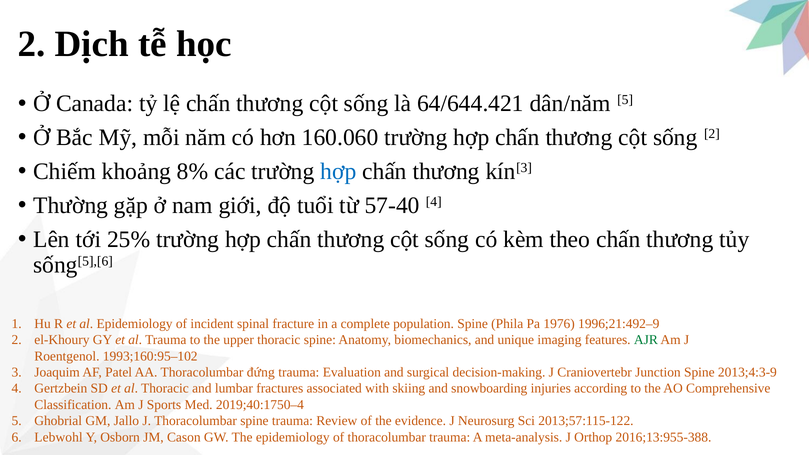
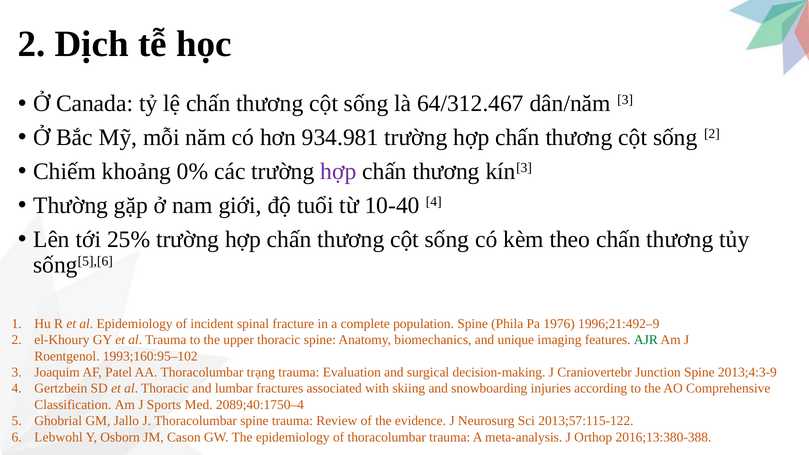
64/644.421: 64/644.421 -> 64/312.467 (470, 104)
dân/năm 5: 5 -> 3 (625, 100)
160.060: 160.060 -> 934.981 (340, 138)
8%: 8% -> 0% (193, 172)
hợp colour: blue -> purple (338, 172)
57-40: 57-40 -> 10-40 (392, 205)
đứng: đứng -> trạng (261, 372)
2019;40:1750–4: 2019;40:1750–4 -> 2089;40:1750–4 (260, 405)
2016;13:955-388: 2016;13:955-388 -> 2016;13:380-388 (663, 437)
